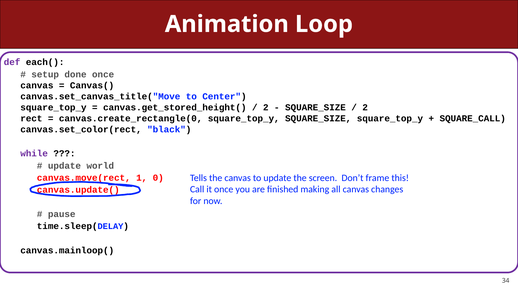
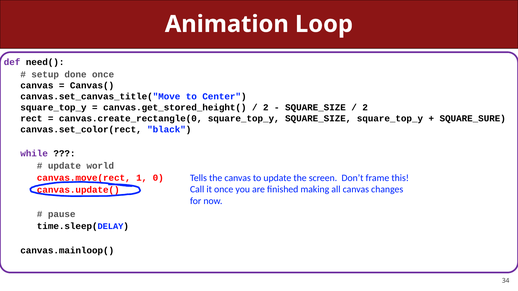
each(: each( -> need( (45, 62)
SQUARE_CALL: SQUARE_CALL -> SQUARE_SURE (473, 119)
